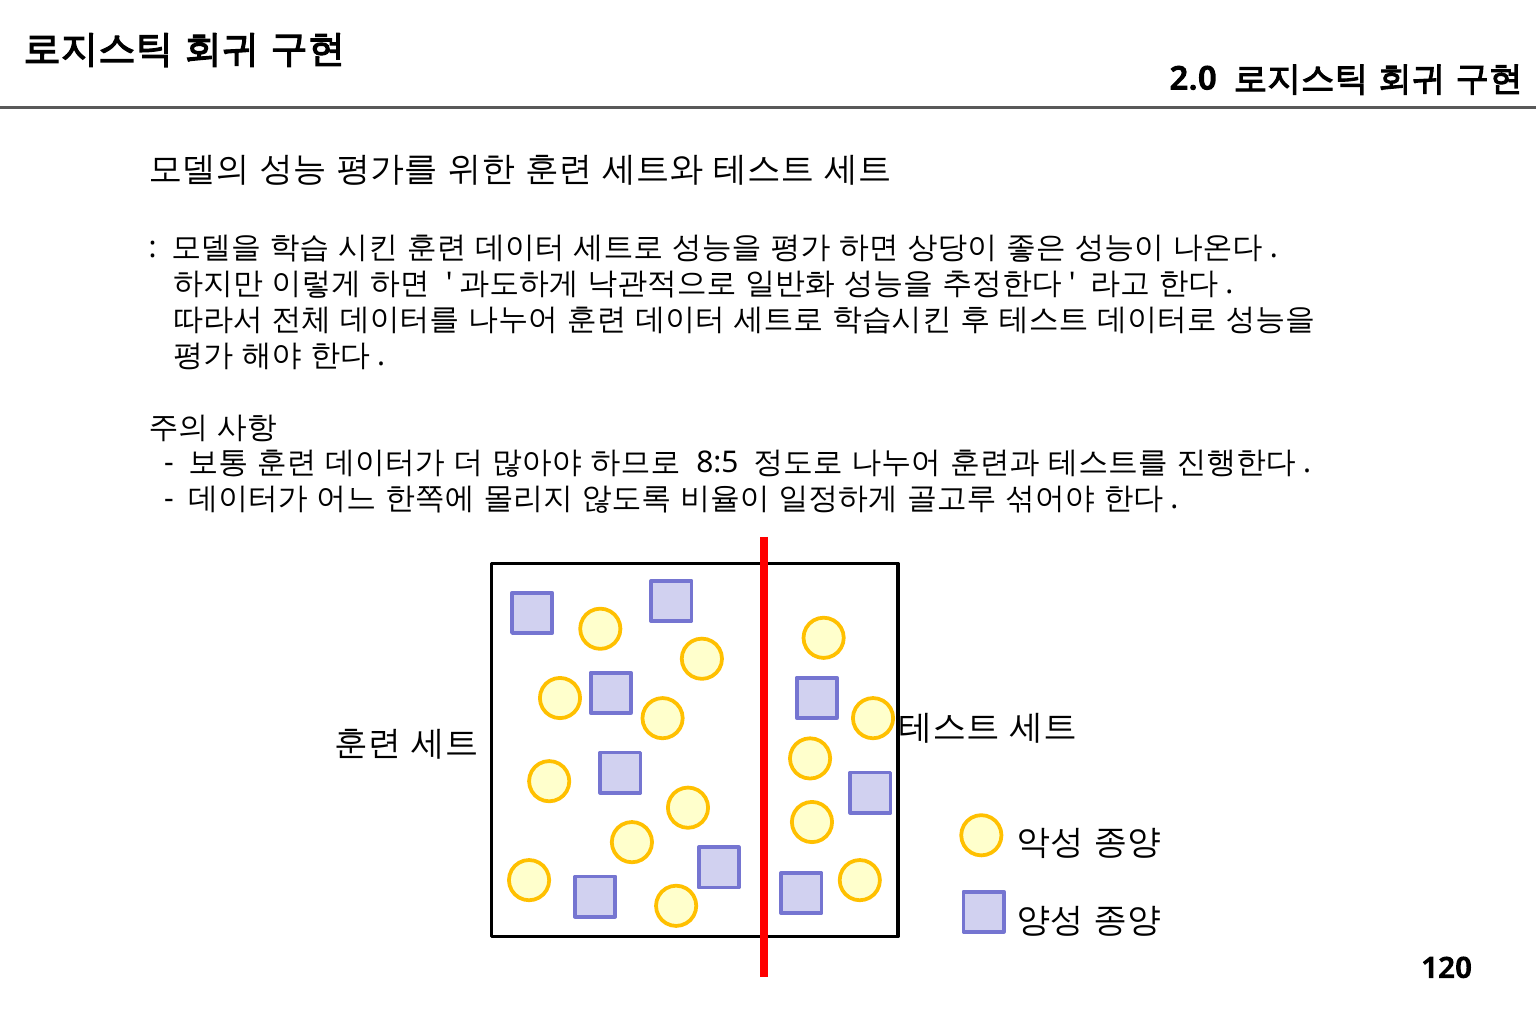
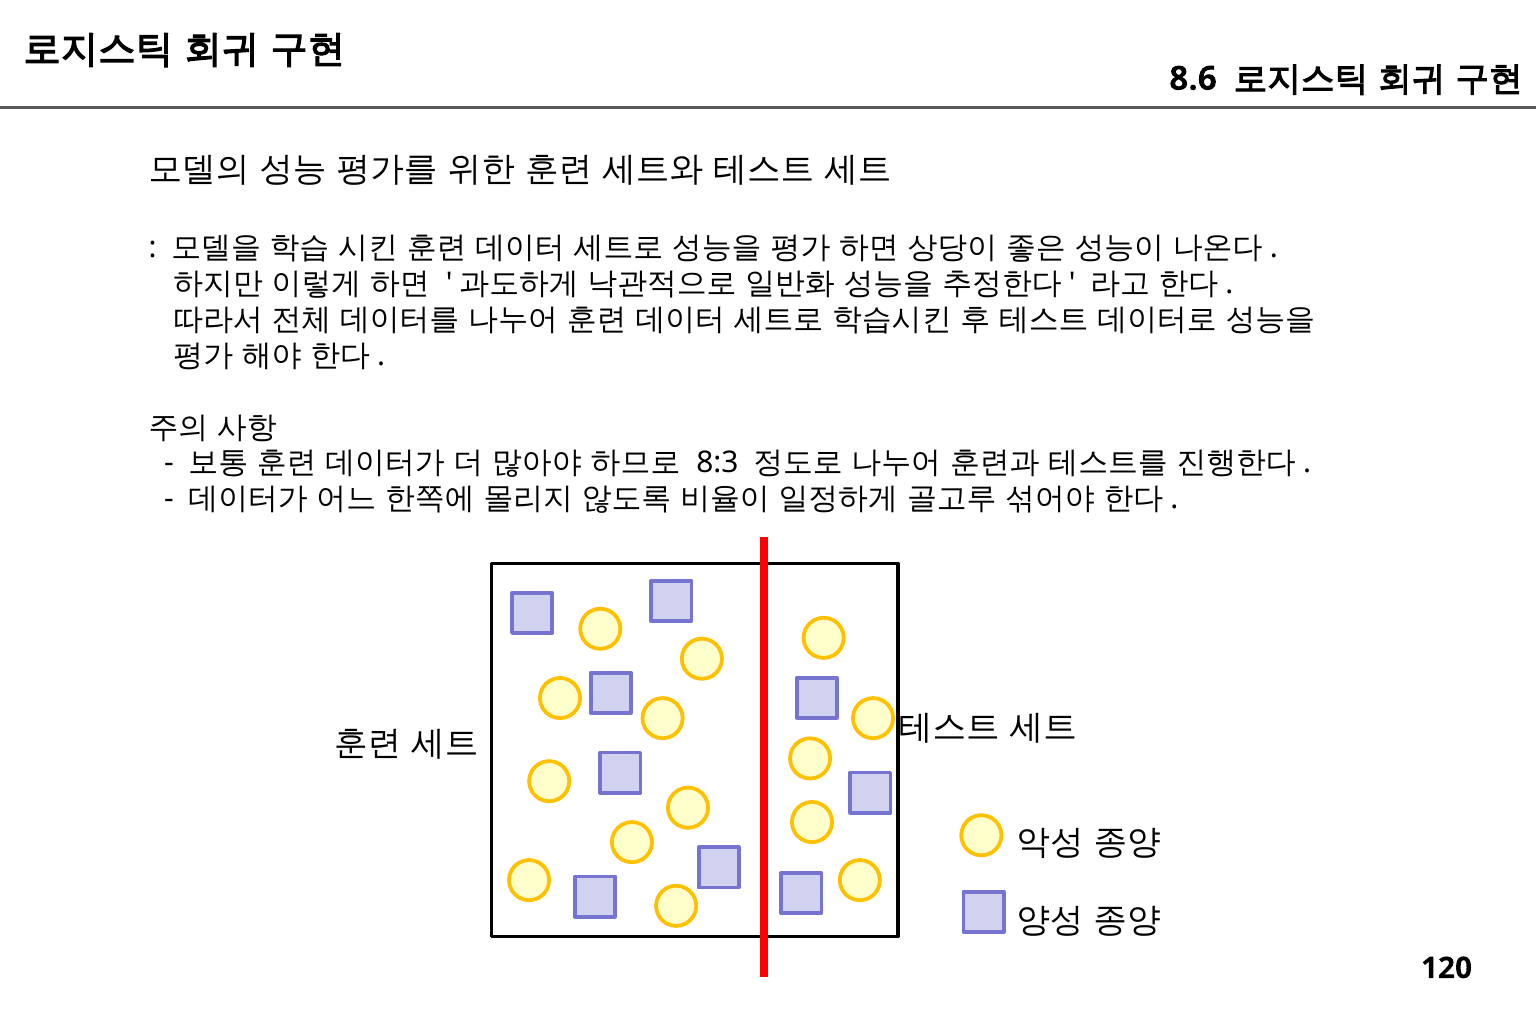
2.0: 2.0 -> 8.6 (1193, 79)
8:5: 8:5 -> 8:3 (717, 463)
